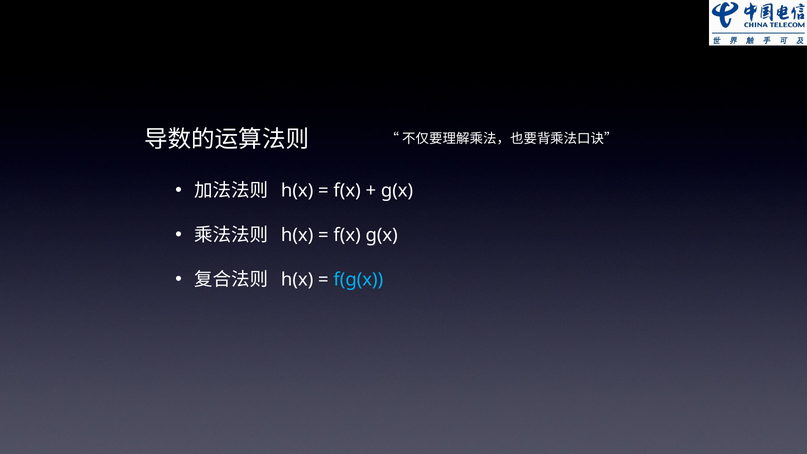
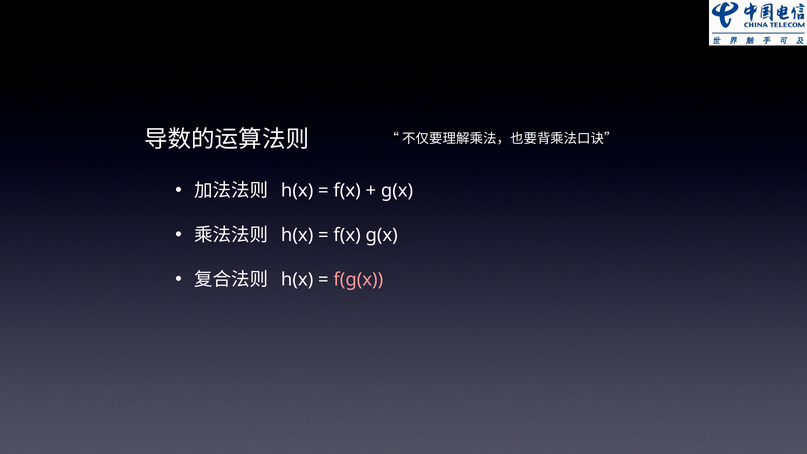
f(g(x colour: light blue -> pink (358, 280)
